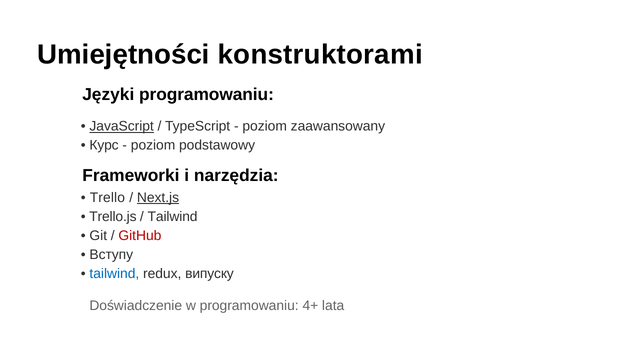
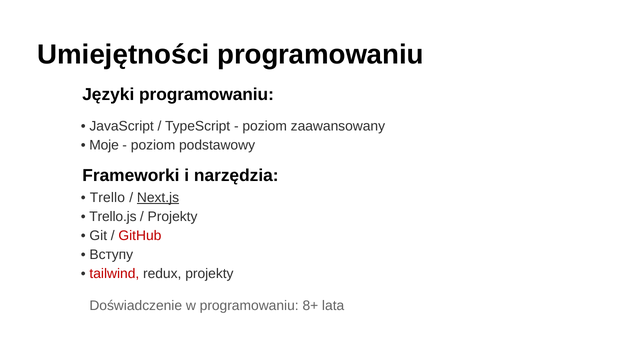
Umiejętności konstruktorami: konstruktorami -> programowaniu (320, 55)
JavaScript underline: present -> none (122, 127)
Курс: Курс -> Moje (104, 146)
Tailwind: Tailwind -> Projekty (173, 217)
tailwind colour: blue -> red (114, 274)
redux випуску: випуску -> projekty (209, 274)
4+: 4+ -> 8+ (310, 306)
